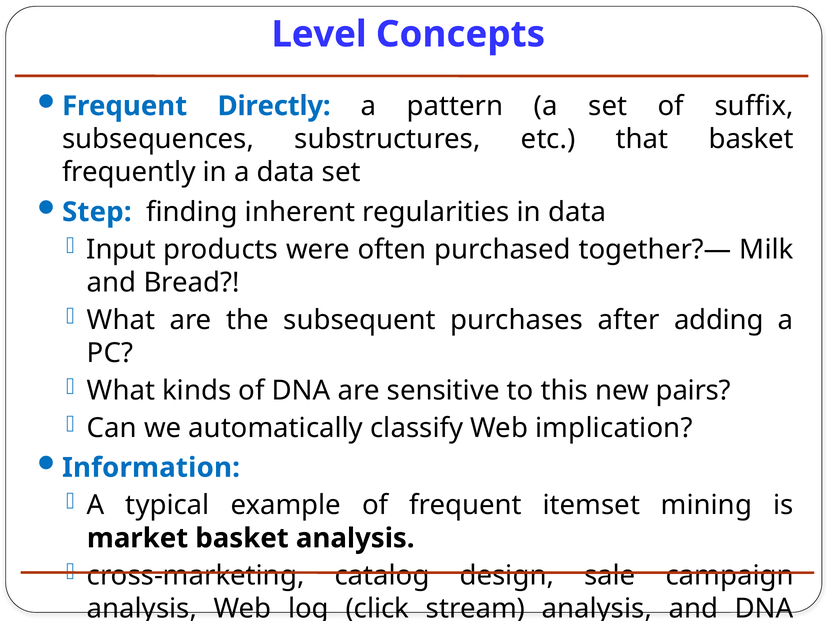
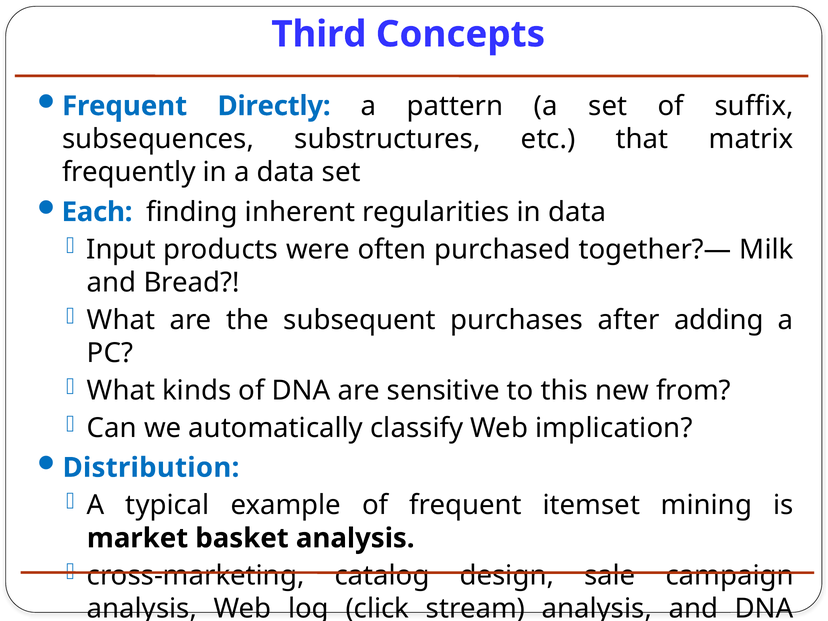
Level: Level -> Third (319, 34)
that basket: basket -> matrix (751, 139)
Step: Step -> Each (97, 212)
pairs: pairs -> from (693, 391)
Information: Information -> Distribution (151, 468)
